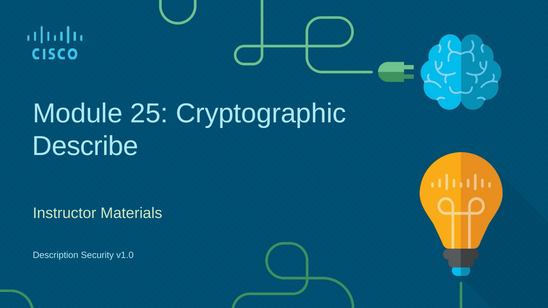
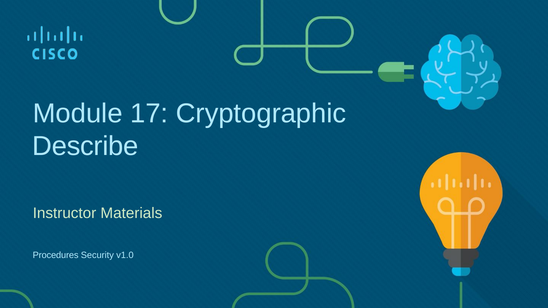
25: 25 -> 17 (149, 114)
Description: Description -> Procedures (56, 255)
